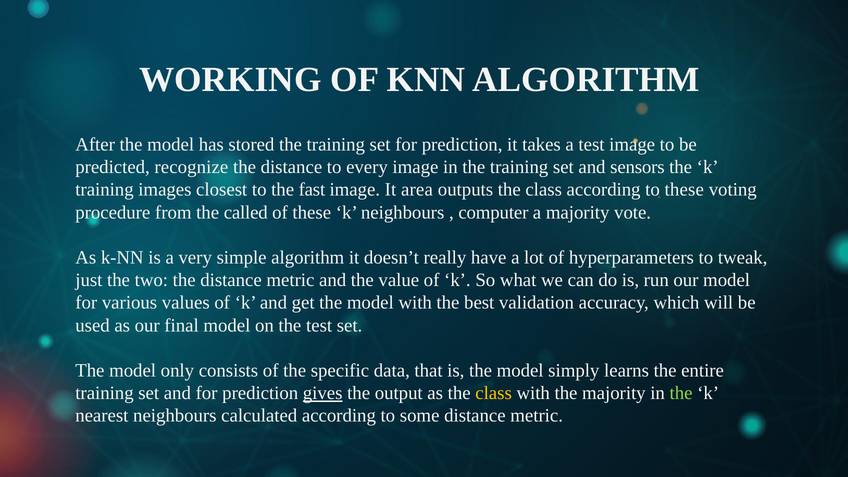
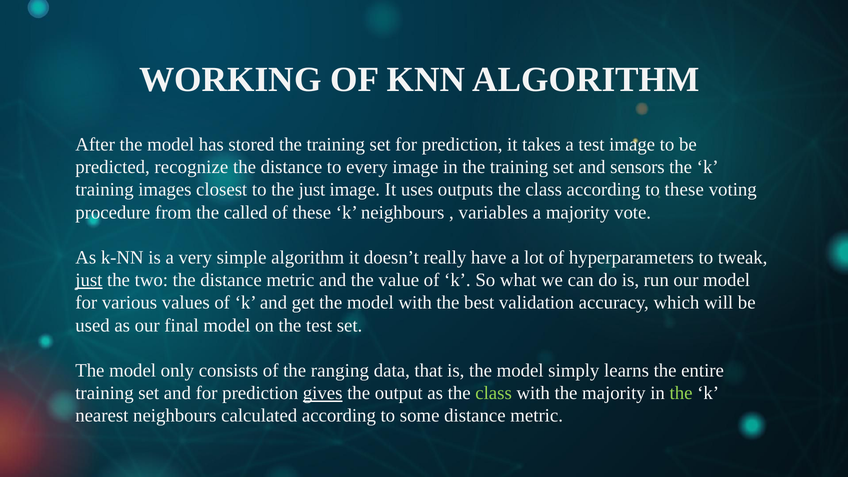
the fast: fast -> just (312, 190)
area: area -> uses (417, 190)
computer: computer -> variables (493, 212)
just underline: none -> present (89, 280)
specific: specific -> ranging (340, 371)
class colour: yellow -> light green (494, 393)
